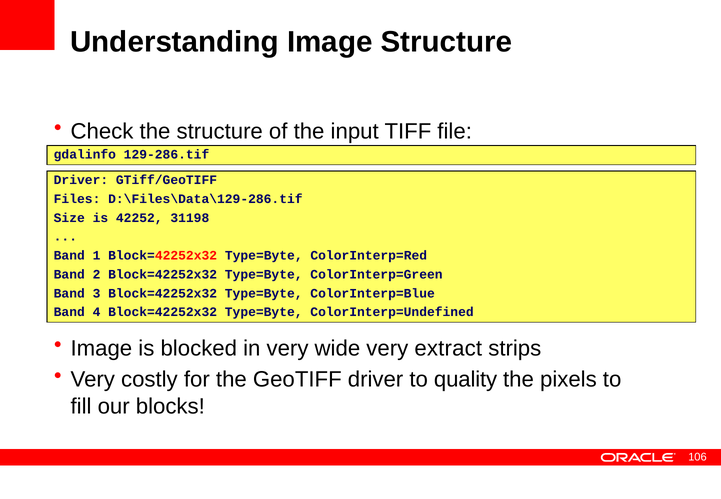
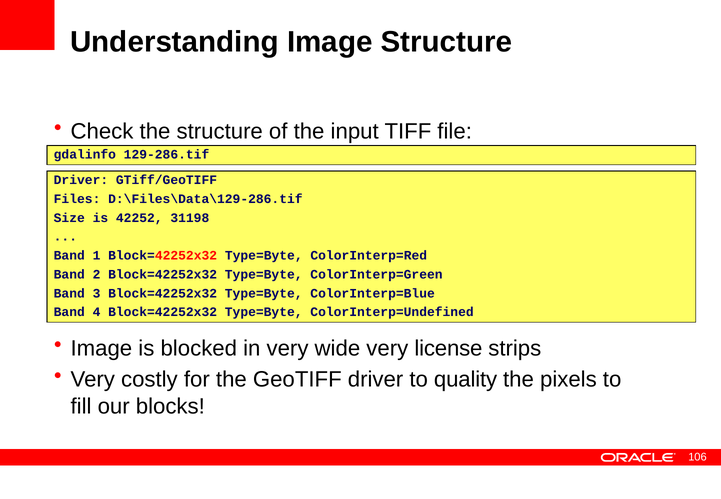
extract: extract -> license (448, 349)
